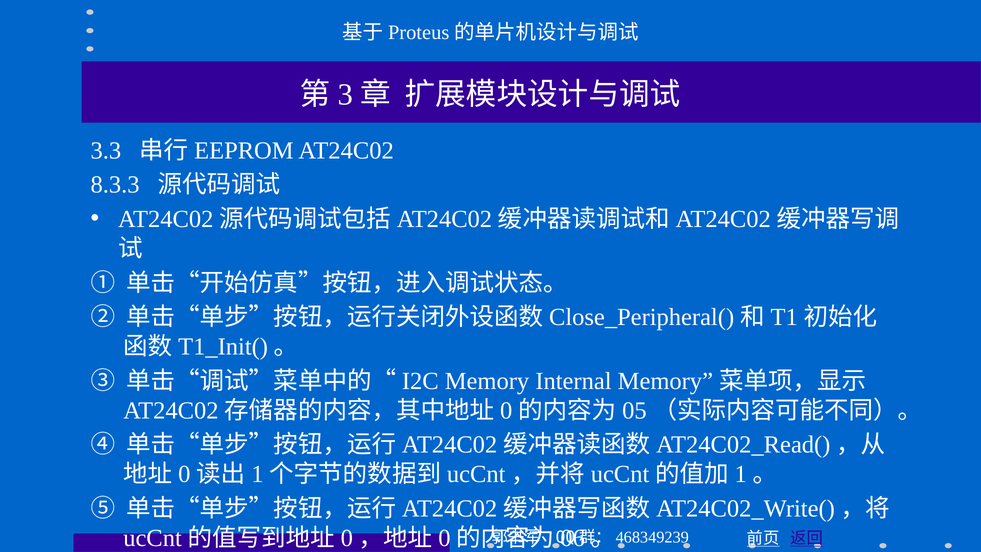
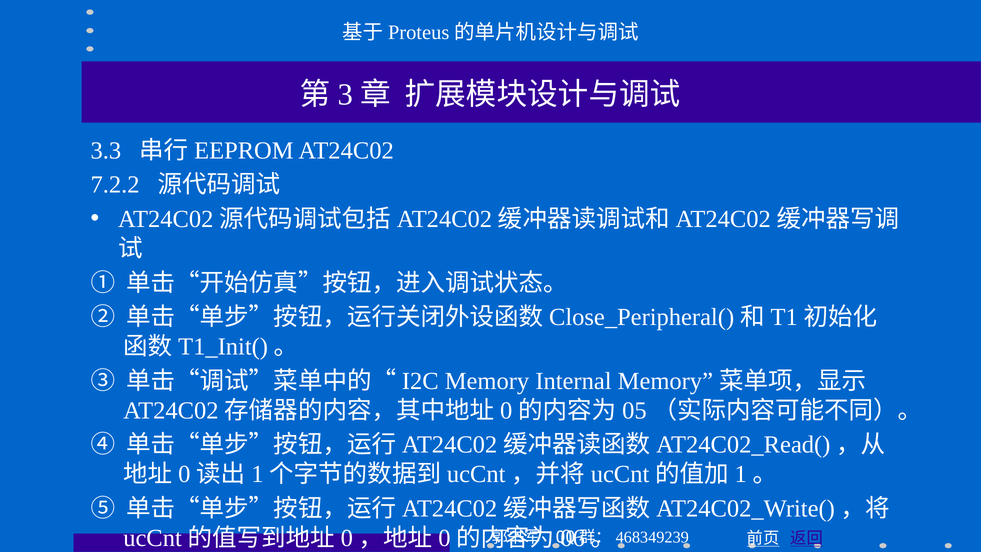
8.3.3: 8.3.3 -> 7.2.2 (115, 185)
